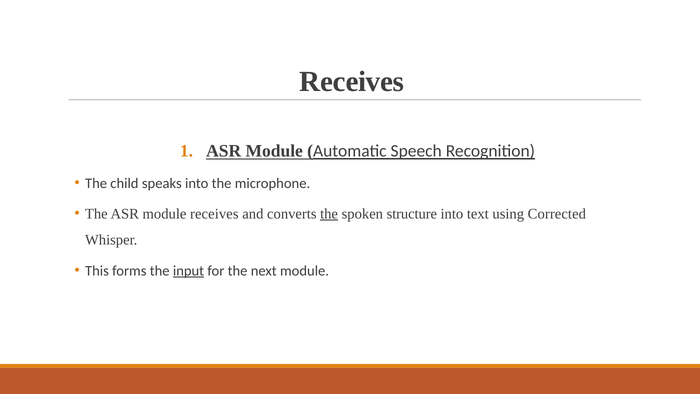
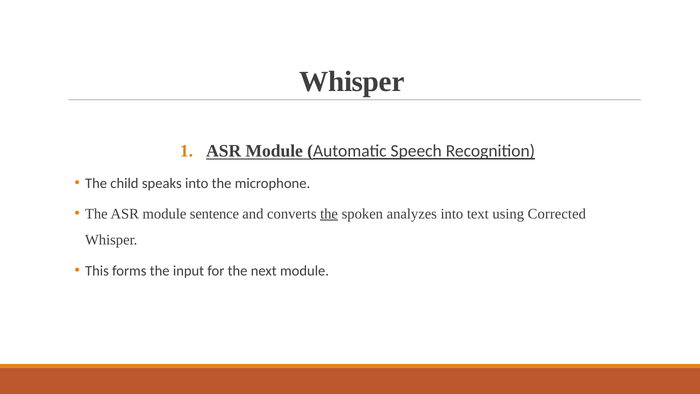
Receives: Receives -> Whisper (352, 82)
module receives: receives -> sentence (214, 214)
structure: structure -> analyzes (412, 214)
input underline: present -> none (189, 271)
